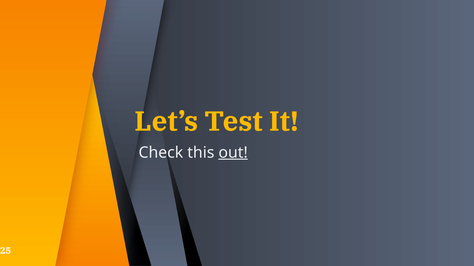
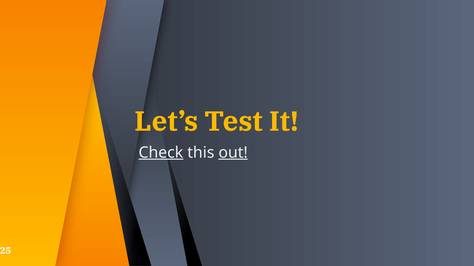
Check underline: none -> present (161, 153)
